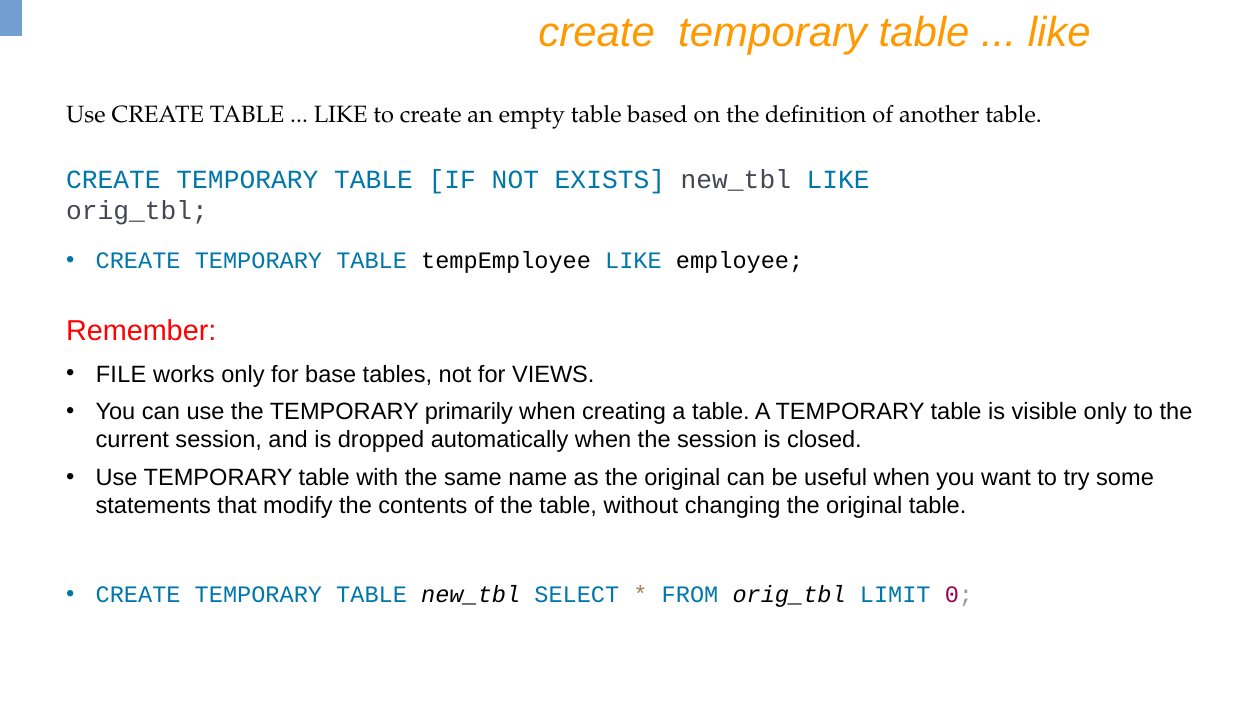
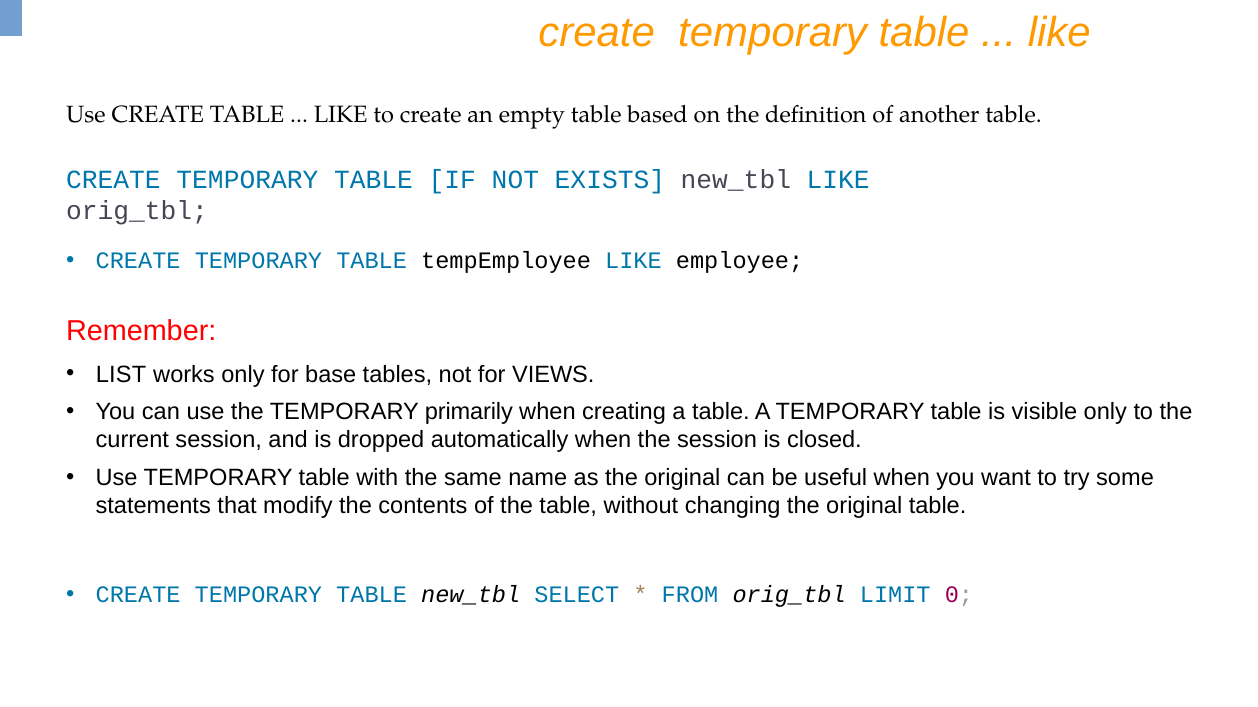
FILE: FILE -> LIST (121, 375)
